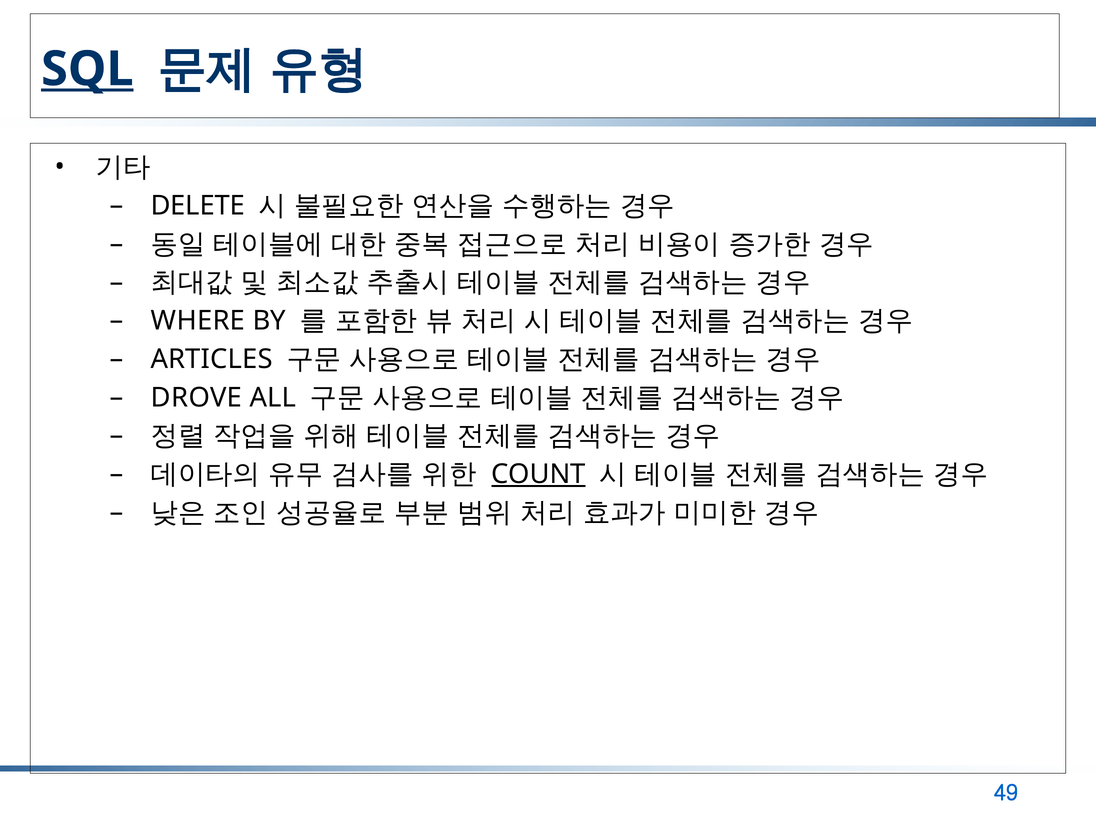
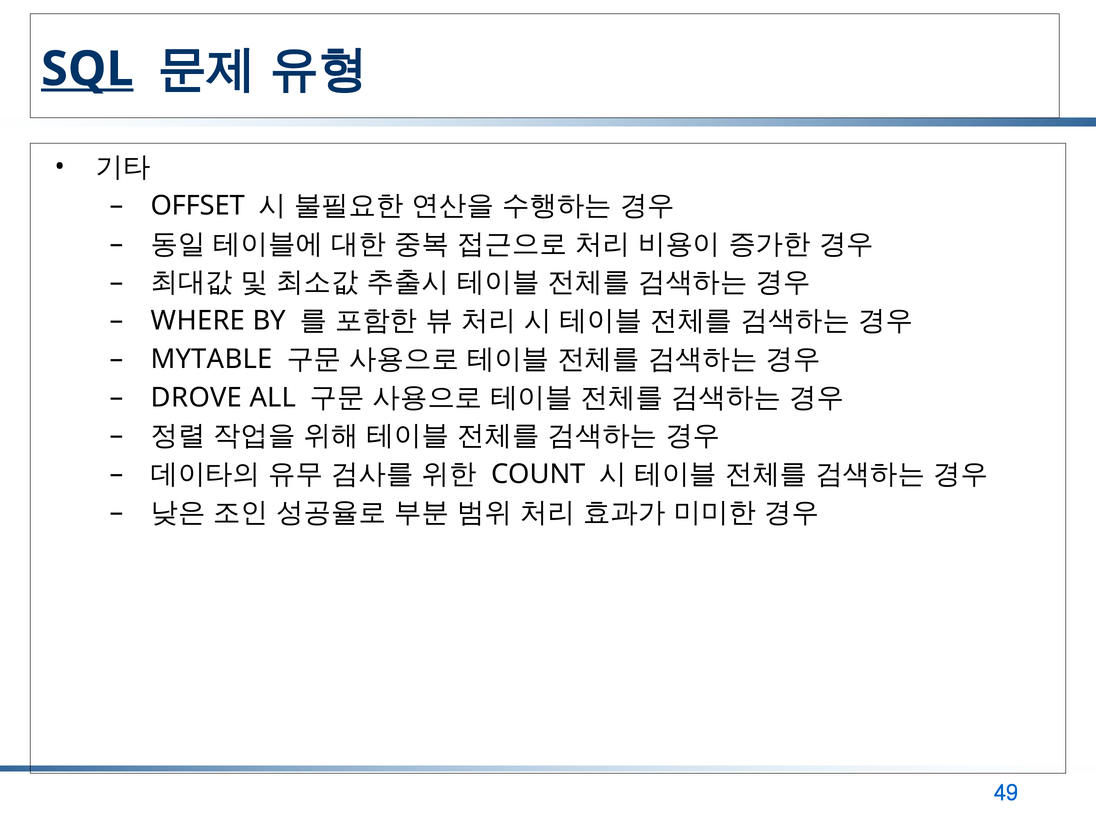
DELETE: DELETE -> OFFSET (198, 206)
ARTICLES: ARTICLES -> MYTABLE (212, 359)
COUNT underline: present -> none (538, 474)
